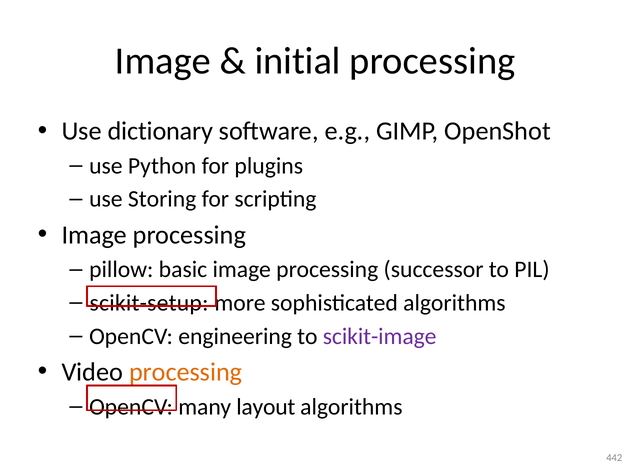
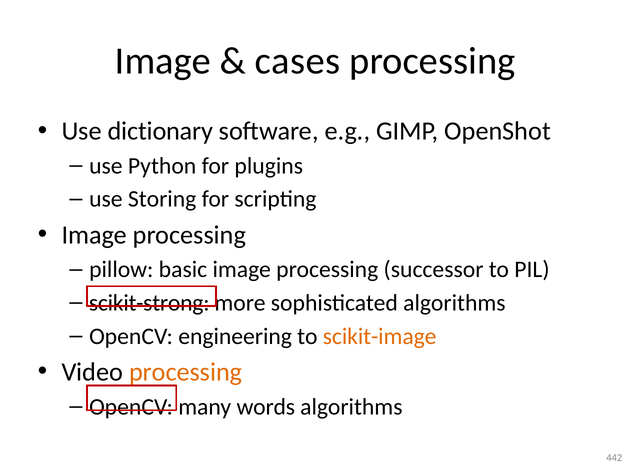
initial: initial -> cases (297, 61)
scikit-setup: scikit-setup -> scikit-strong (149, 303)
scikit-image colour: purple -> orange (380, 336)
layout: layout -> words (266, 407)
